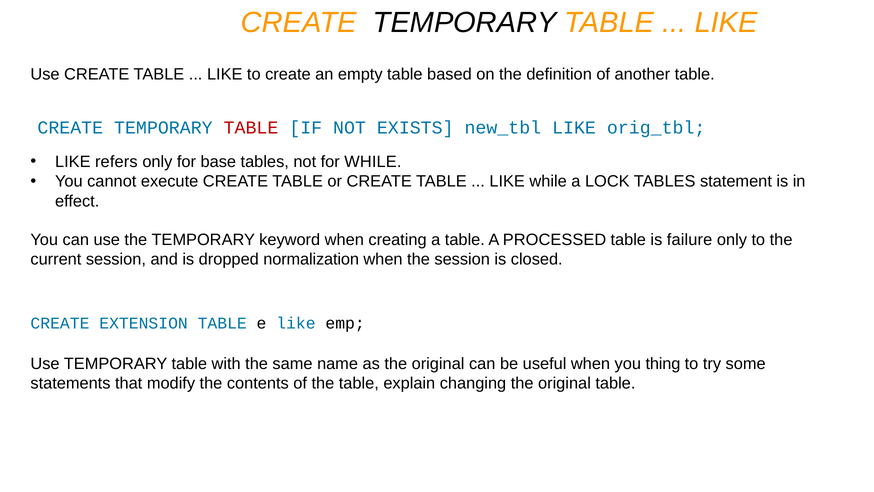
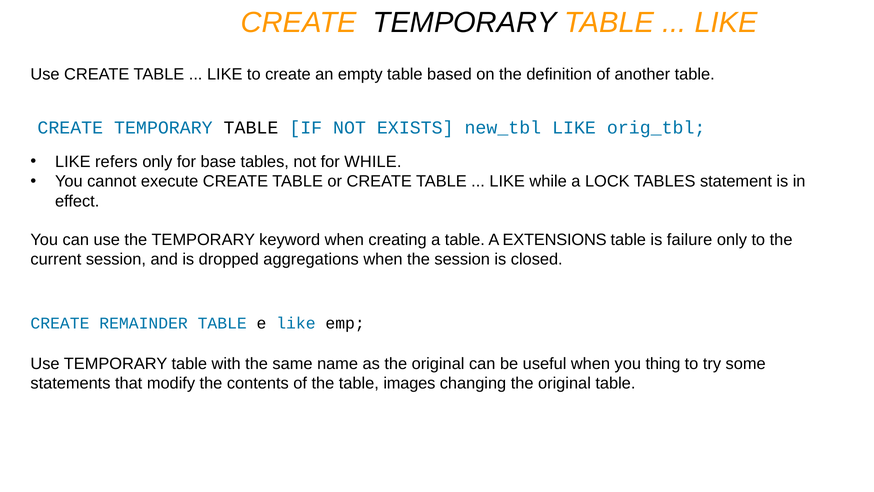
TABLE colour: red -> black (251, 128)
PROCESSED: PROCESSED -> EXTENSIONS (555, 239)
normalization: normalization -> aggregations (311, 259)
EXTENSION: EXTENSION -> REMAINDER (144, 323)
explain: explain -> images (409, 383)
